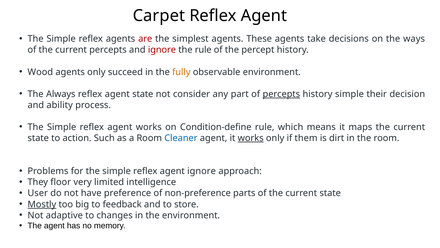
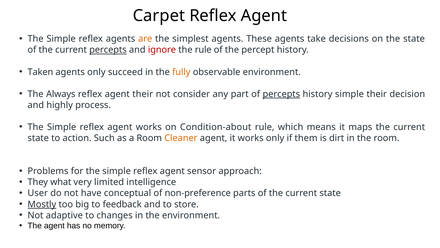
are colour: red -> orange (145, 39)
the ways: ways -> state (414, 39)
percepts underline: none -> present (108, 50)
Wood: Wood -> Taken (40, 72)
agent state: state -> their (143, 94)
ability: ability -> highly (60, 105)
Condition-define: Condition-define -> Condition-about (216, 127)
Cleaner colour: blue -> orange (181, 138)
works underline: present -> none (251, 138)
agent ignore: ignore -> sensor (202, 171)
floor: floor -> what (61, 182)
preference: preference -> conceptual (128, 193)
